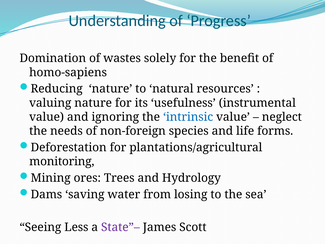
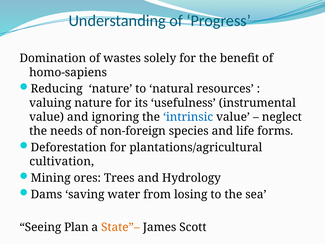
monitoring: monitoring -> cultivation (62, 161)
Less: Less -> Plan (76, 227)
State”– colour: purple -> orange (120, 227)
